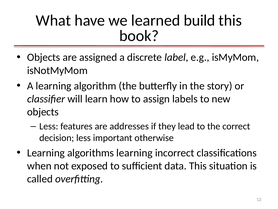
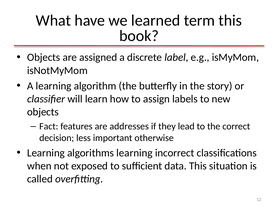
build: build -> term (199, 20)
Less: Less -> Fact (49, 126)
